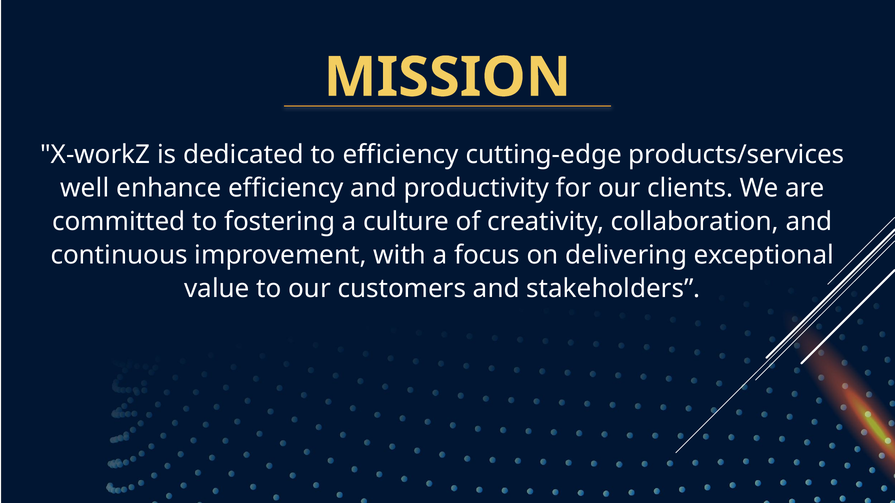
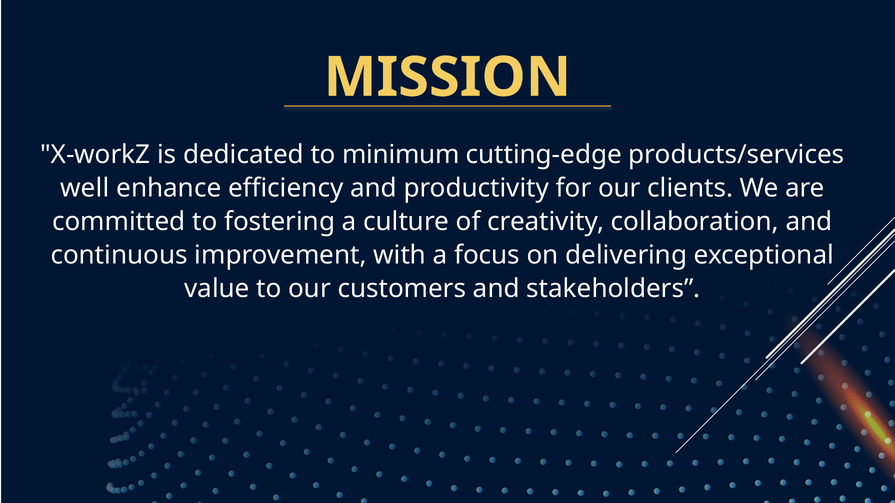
to efficiency: efficiency -> minimum (401, 155)
